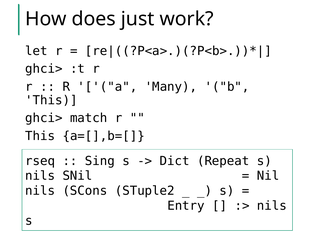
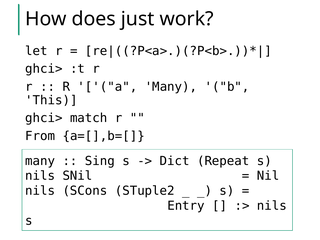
This: This -> From (40, 136)
rseq: rseq -> many (40, 161)
